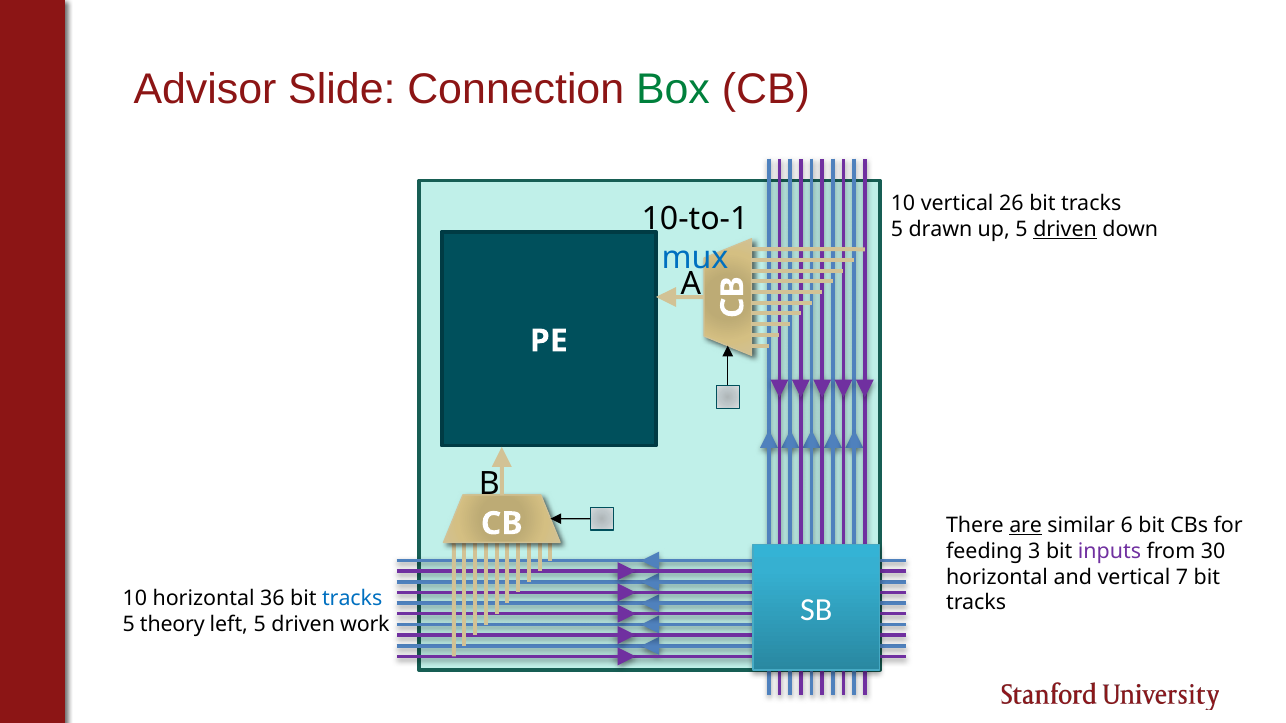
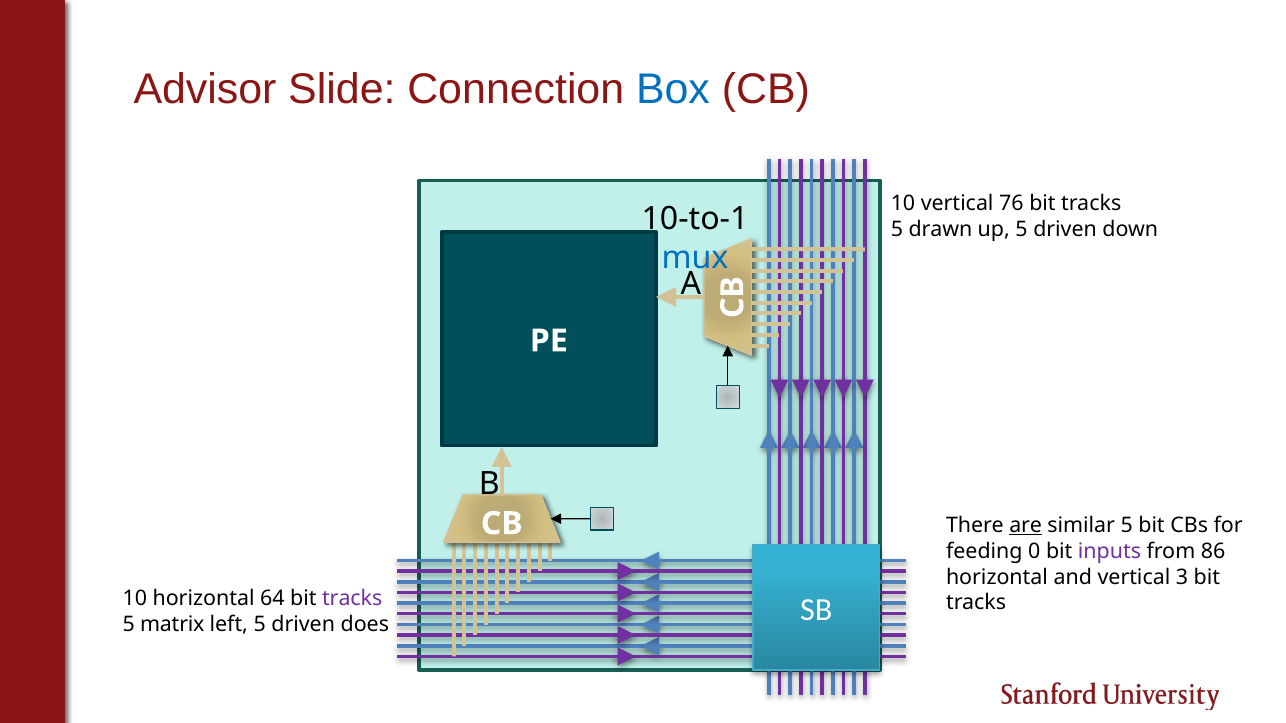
Box colour: green -> blue (673, 90)
26: 26 -> 76 (1011, 204)
driven underline: present -> none (1065, 229)
similar 6: 6 -> 5 (1127, 526)
3: 3 -> 0 (1034, 552)
30: 30 -> 86 (1213, 552)
7: 7 -> 3 (1182, 577)
36: 36 -> 64 (272, 599)
tracks colour: blue -> purple (352, 599)
theory: theory -> matrix (172, 625)
work: work -> does (365, 625)
